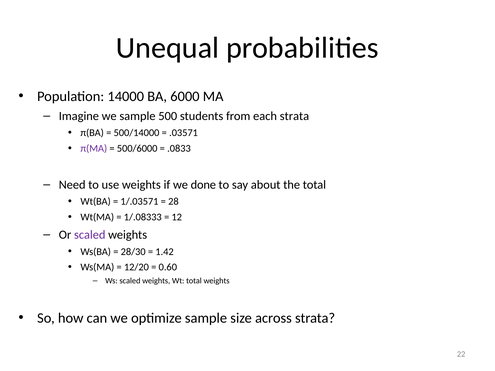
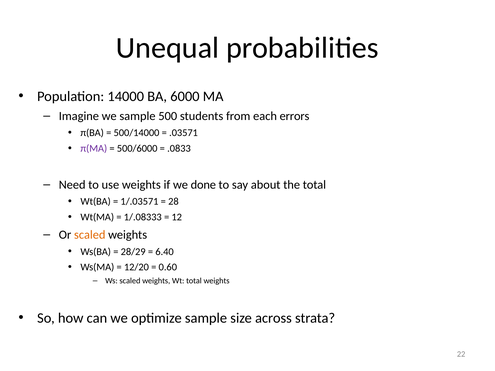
each strata: strata -> errors (295, 116)
scaled colour: purple -> orange (90, 235)
28/30: 28/30 -> 28/29 (133, 252)
1.42: 1.42 -> 6.40 (165, 252)
